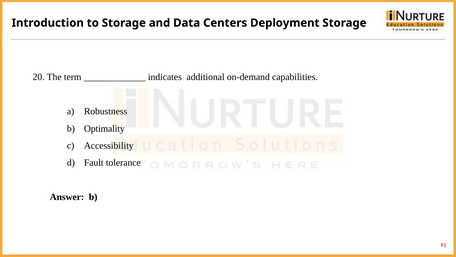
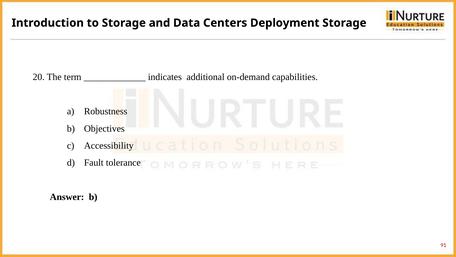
Optimality: Optimality -> Objectives (104, 128)
